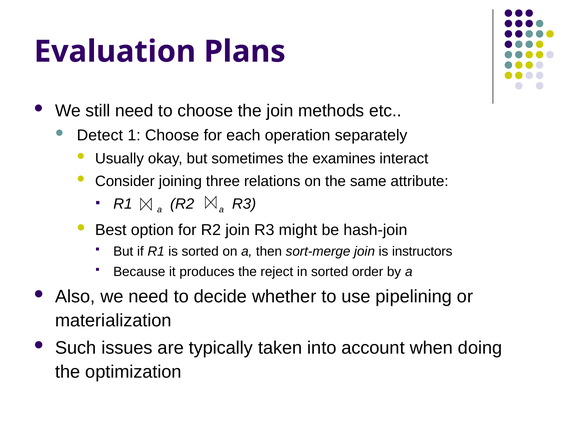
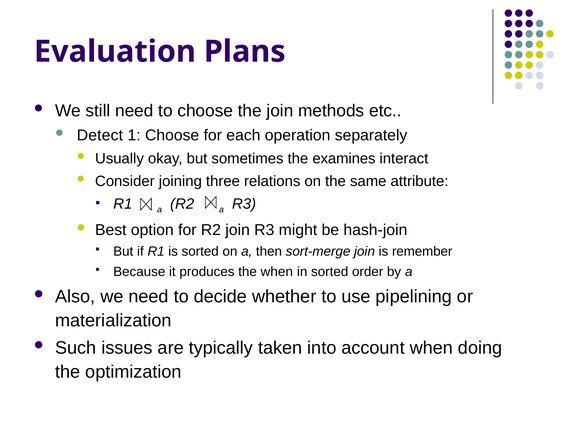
instructors: instructors -> remember (422, 252)
the reject: reject -> when (277, 272)
